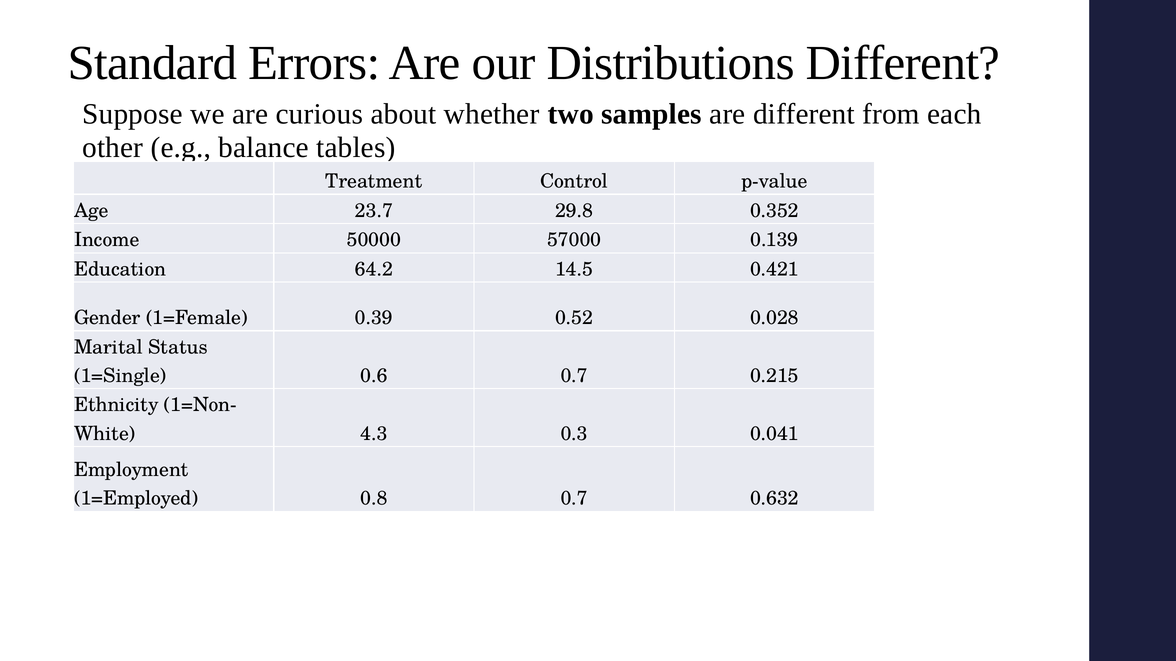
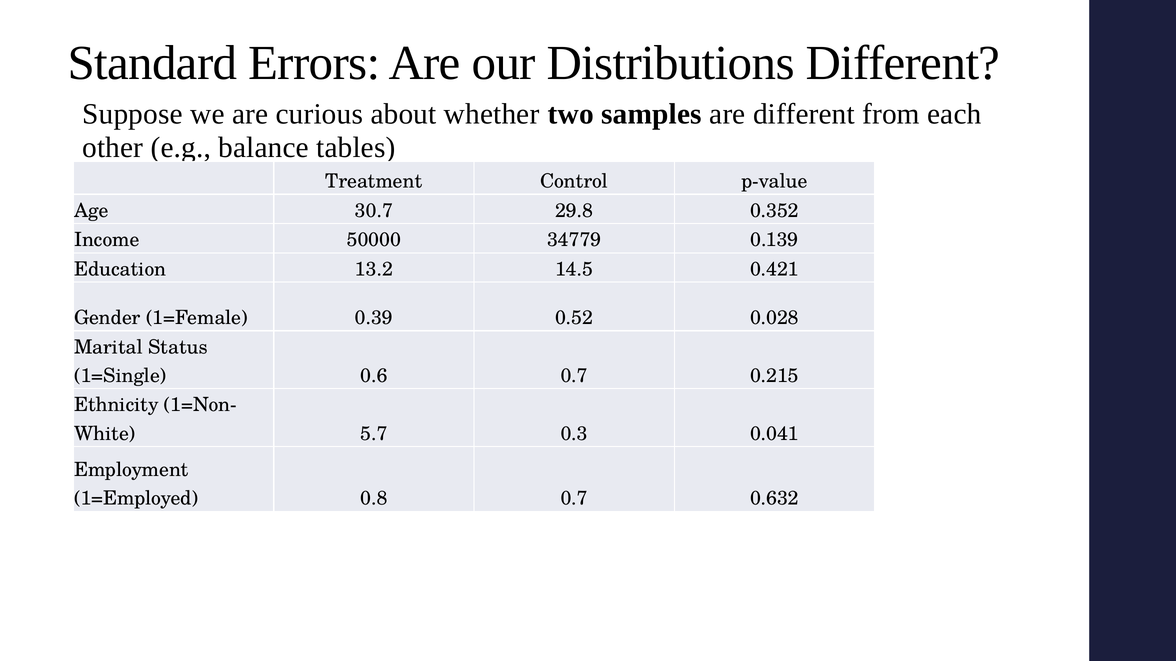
23.7: 23.7 -> 30.7 (374, 211)
57000: 57000 -> 34779 (574, 240)
64.2: 64.2 -> 13.2 (374, 269)
4.3: 4.3 -> 5.7 (374, 434)
